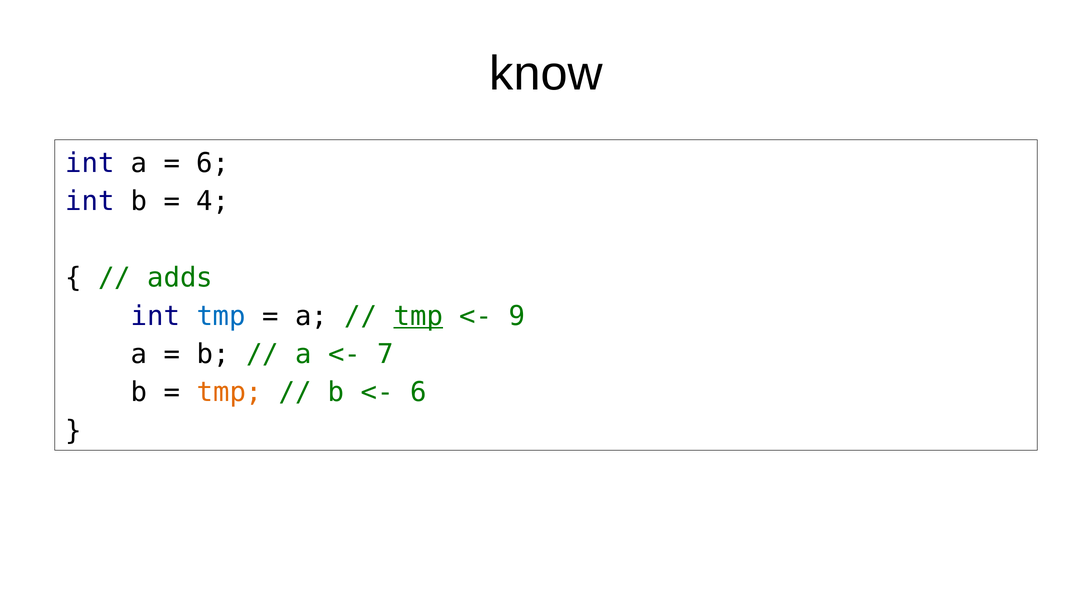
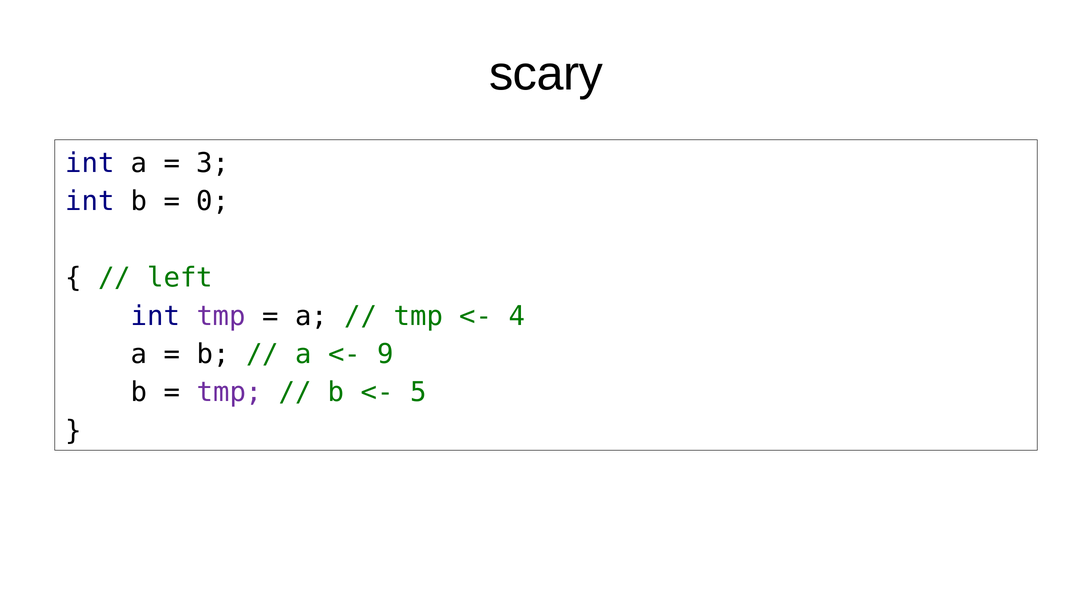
know: know -> scary (546, 74)
6: 6 -> 3 (213, 163)
4: 4 -> 0 (213, 202)
adds: adds -> left (180, 278)
tmp colour: blue -> purple (221, 316)
tmp underline: present -> none (418, 316)
9: 9 -> 4 (517, 316)
7: 7 -> 9 (386, 354)
tmp colour: orange -> purple (230, 393)
6: 6 -> 5 (418, 393)
